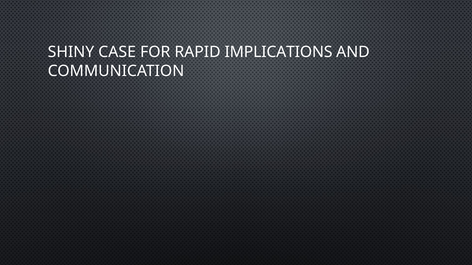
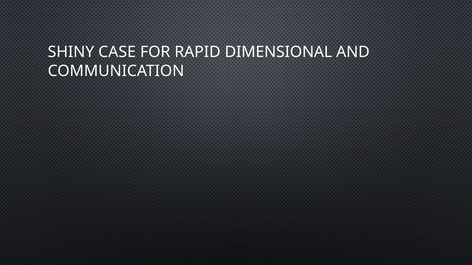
IMPLICATIONS: IMPLICATIONS -> DIMENSIONAL (278, 52)
